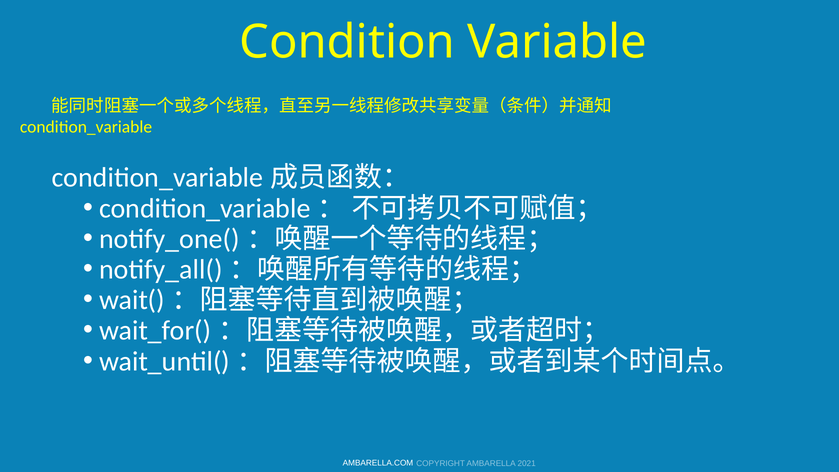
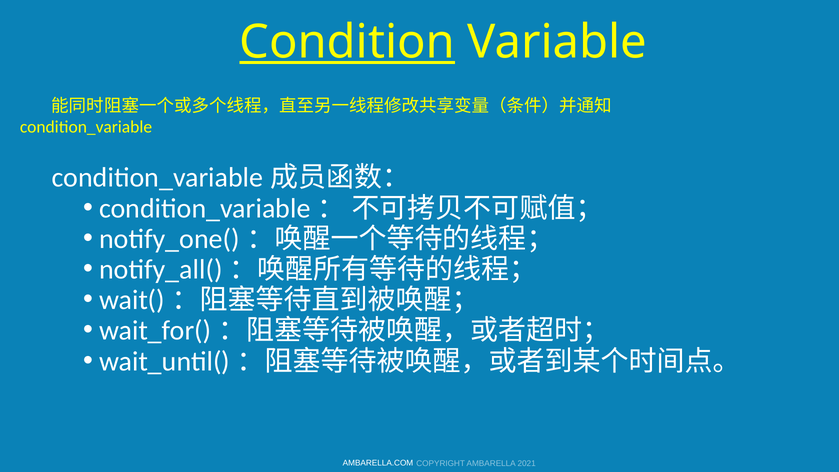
Condition underline: none -> present (347, 42)
